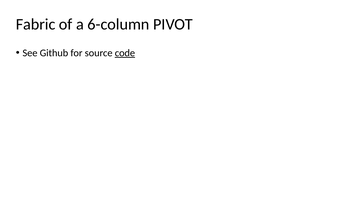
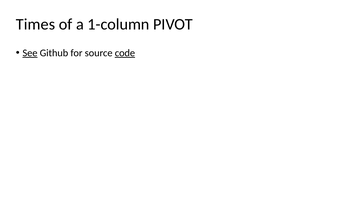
Fabric: Fabric -> Times (36, 24)
6-column: 6-column -> 1-column (118, 24)
See underline: none -> present (30, 53)
